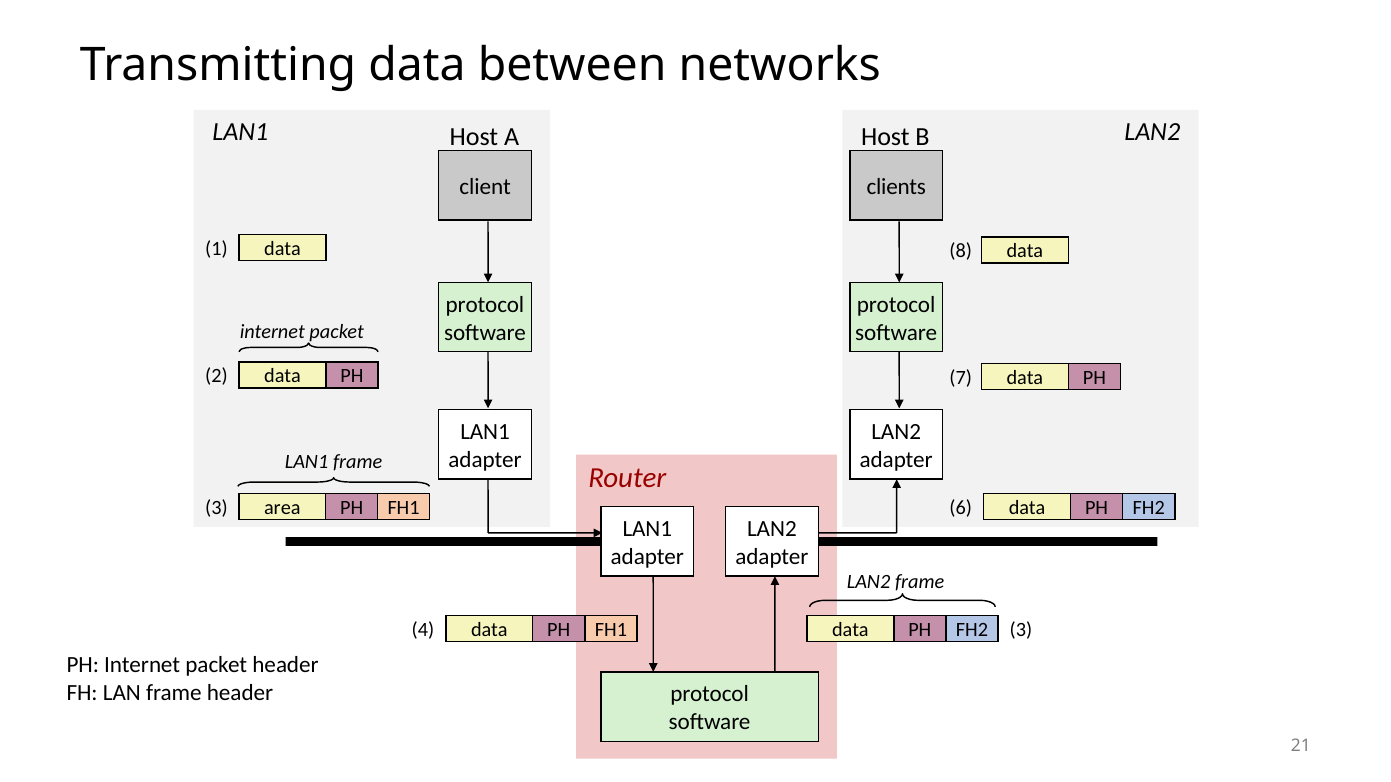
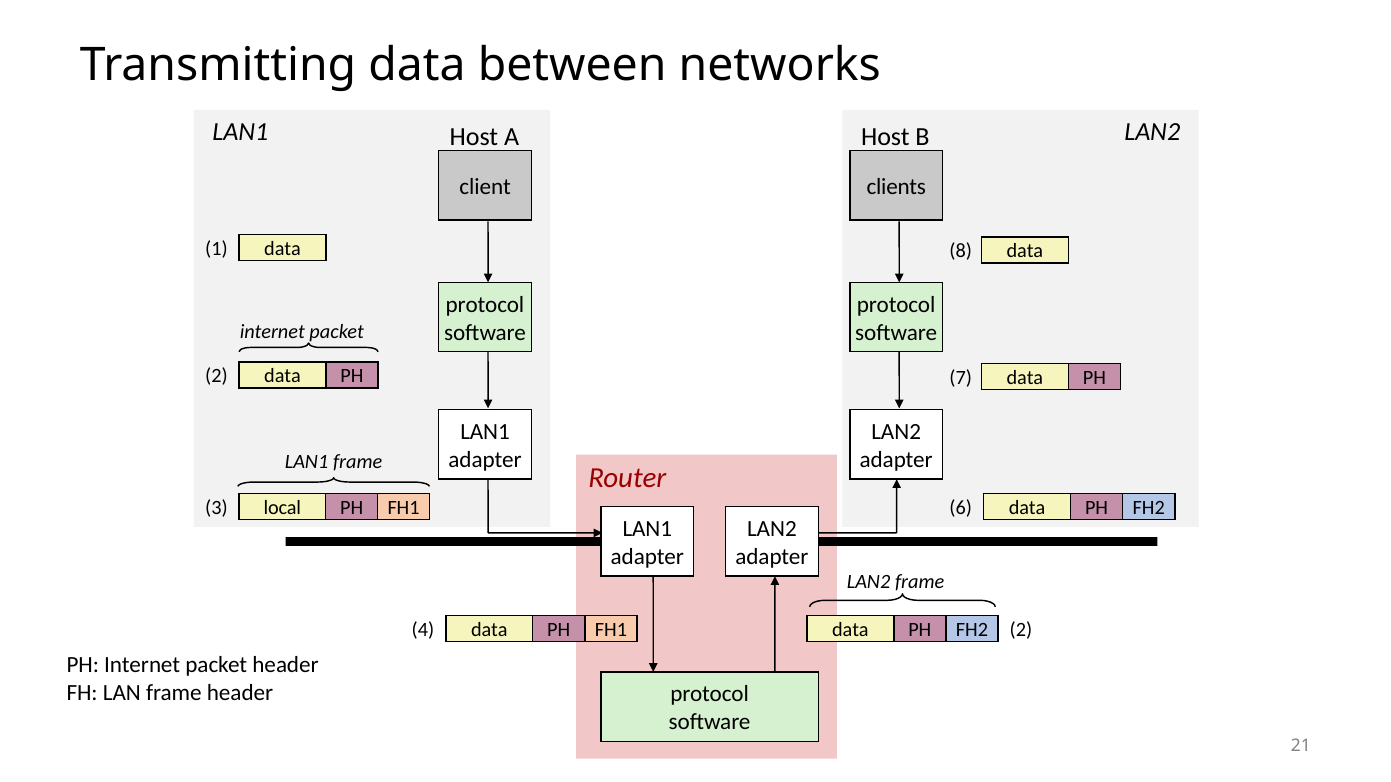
area: area -> local (282, 508)
FH2 3: 3 -> 2 (1021, 630)
